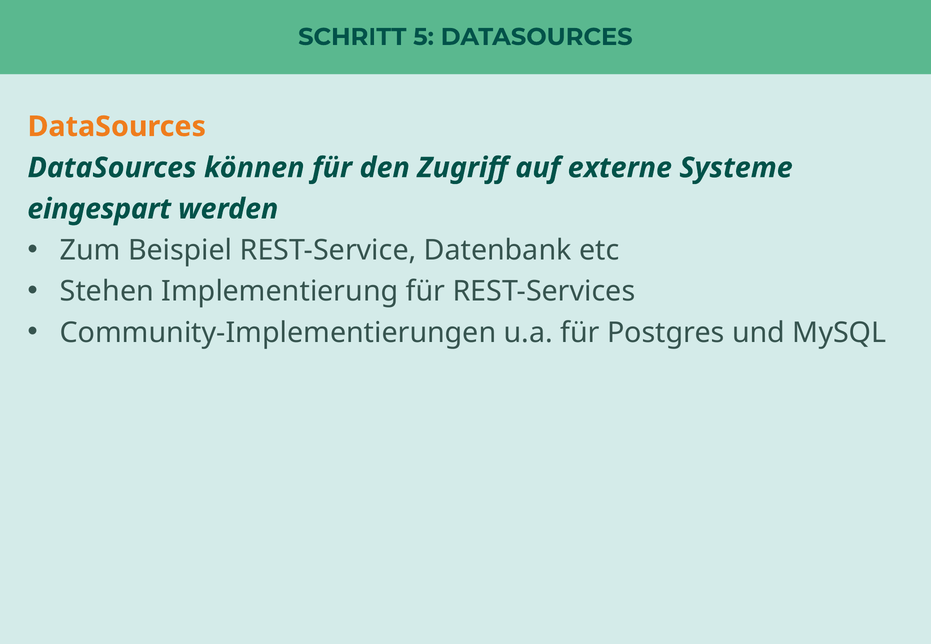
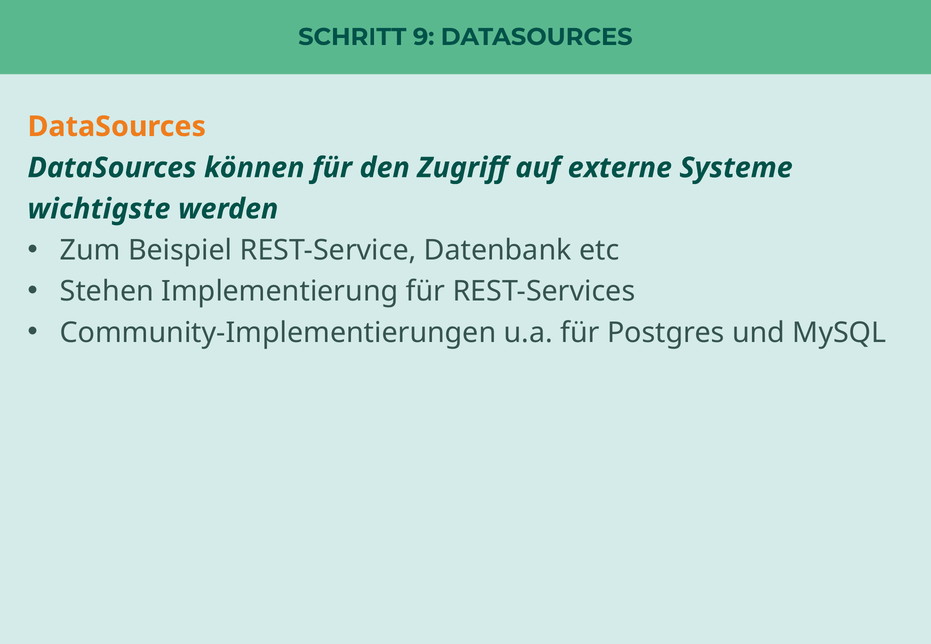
5: 5 -> 9 (424, 37)
eingespart: eingespart -> wichtigste (99, 209)
